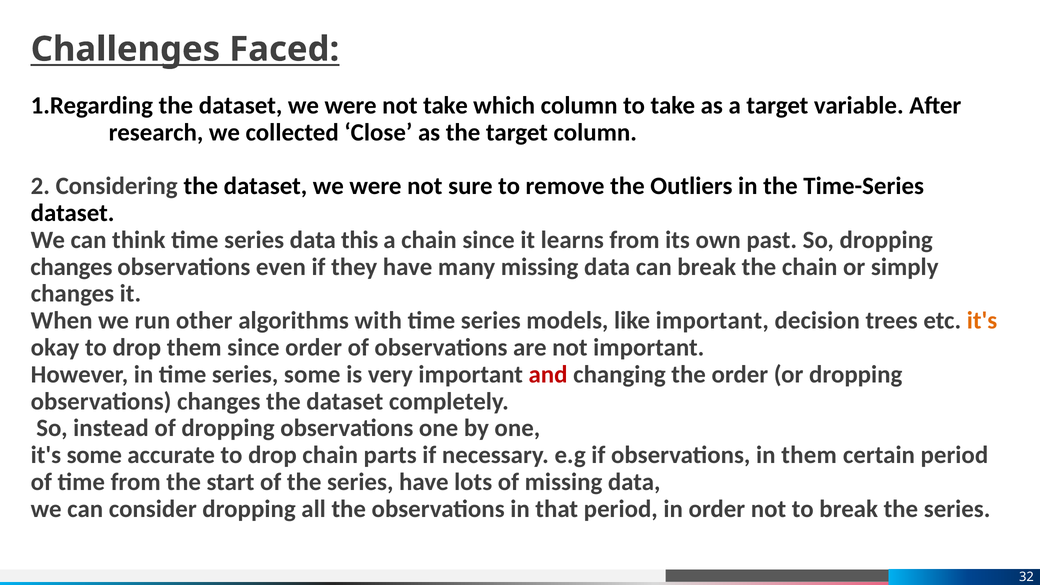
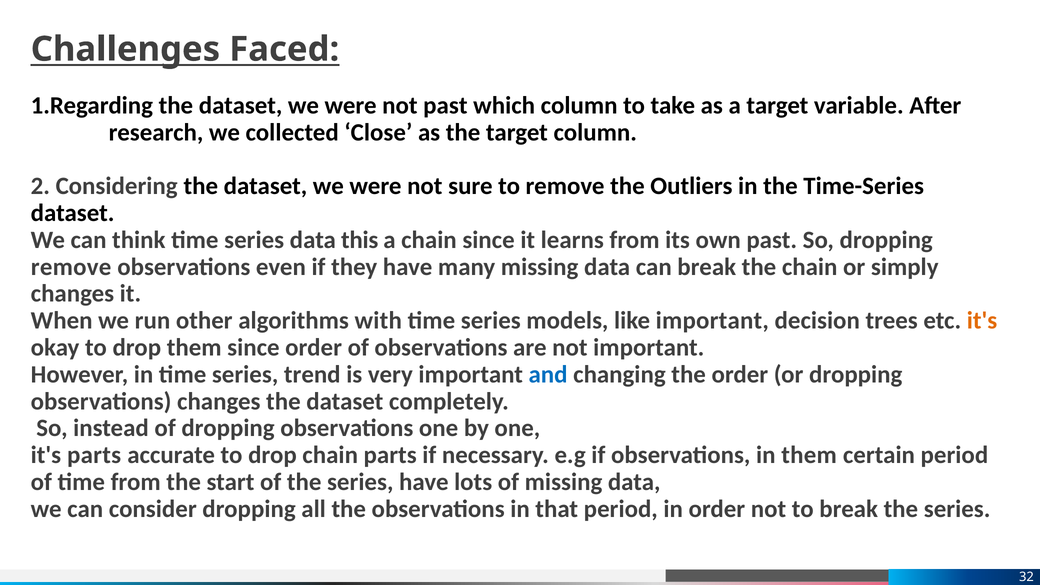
not take: take -> past (445, 105)
changes: changes -> remove (71, 267)
series some: some -> trend (312, 374)
and colour: red -> blue (548, 374)
it's some: some -> parts (94, 455)
